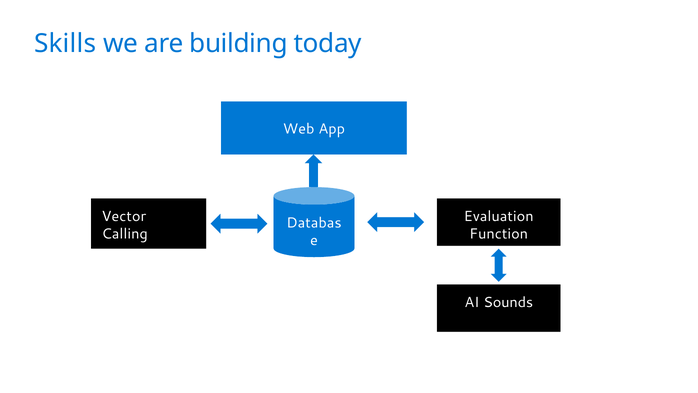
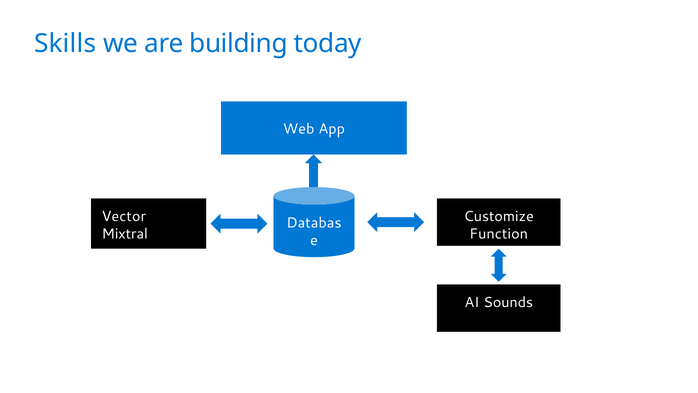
Evaluation: Evaluation -> Customize (499, 216)
Calling: Calling -> Mixtral (125, 234)
